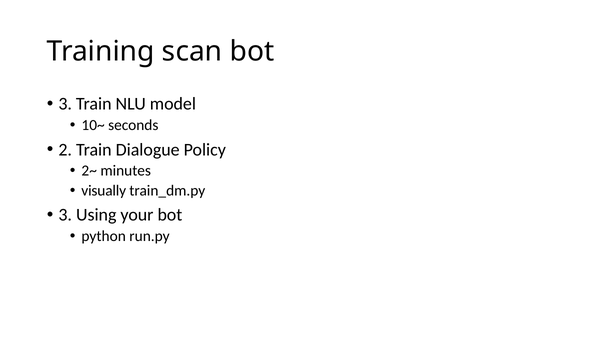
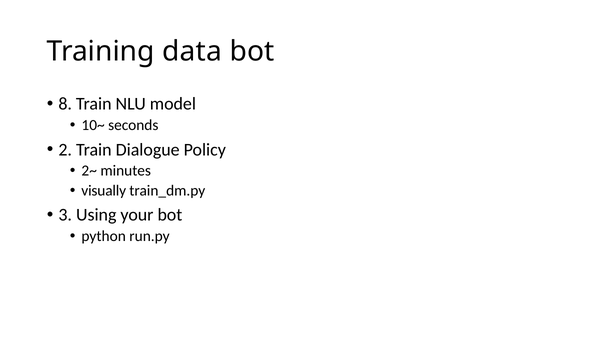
scan: scan -> data (192, 52)
3: 3 -> 8 (65, 104)
